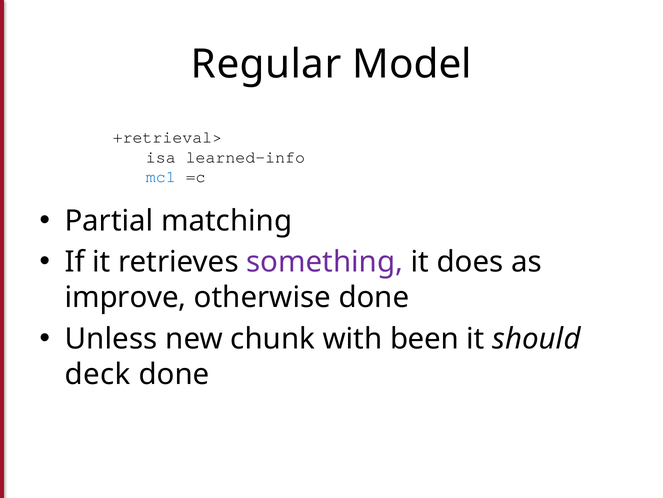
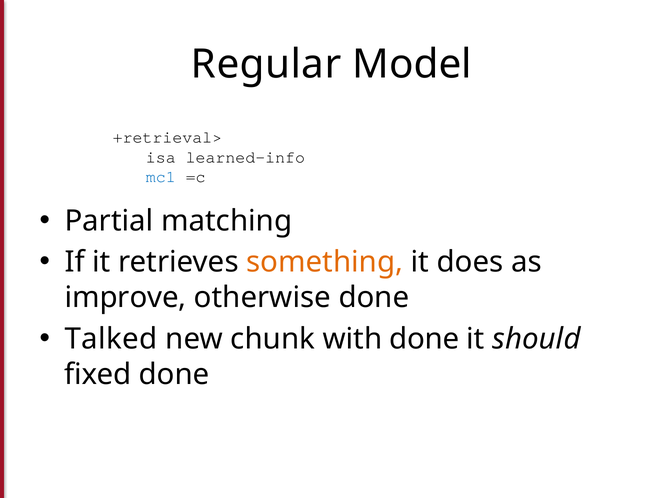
something colour: purple -> orange (325, 262)
Unless: Unless -> Talked (111, 338)
with been: been -> done (424, 338)
deck: deck -> fixed (98, 374)
